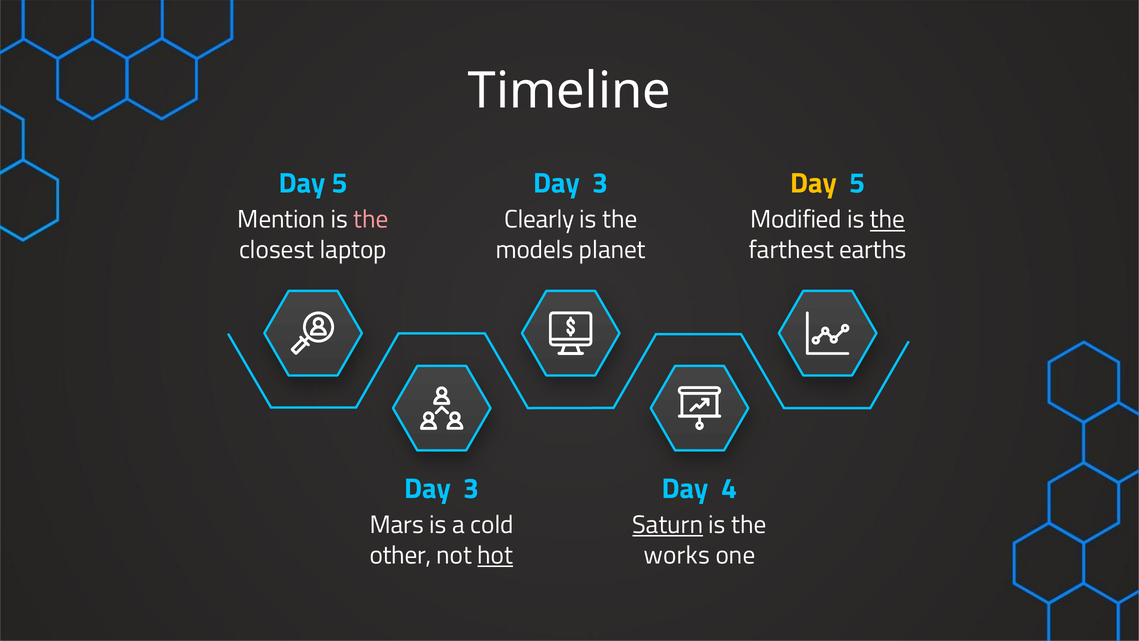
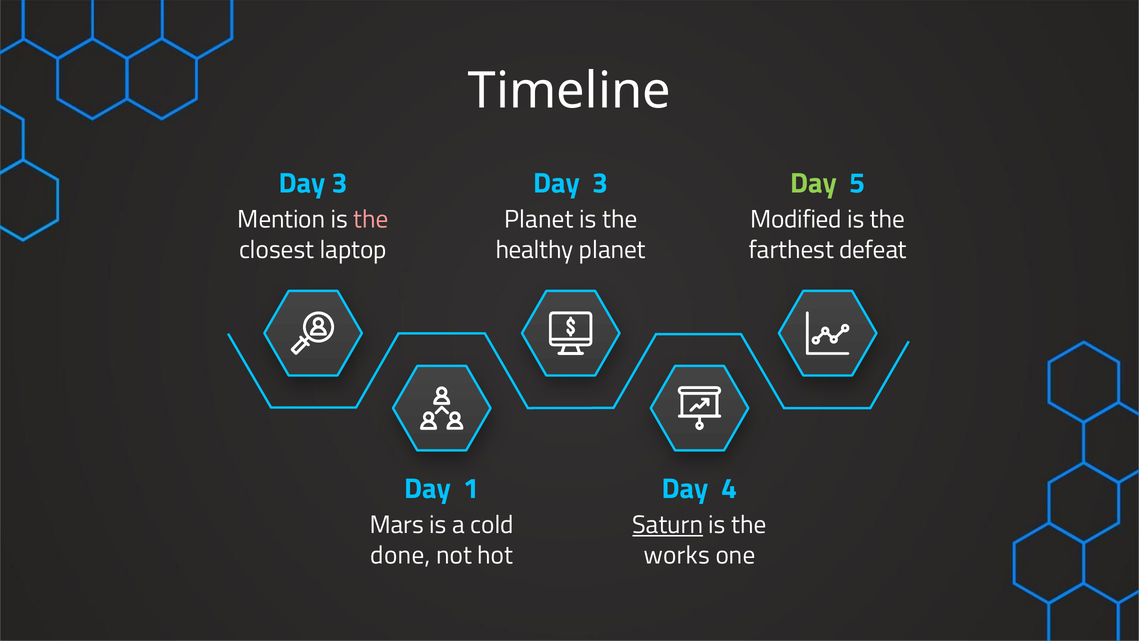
5: 5 -> 3 (340, 183)
Day colour: yellow -> light green (813, 183)
Clearly: Clearly -> Planet (539, 220)
the underline: present -> none (887, 220)
models: models -> healthy (535, 250)
earths: earths -> defeat (873, 250)
3: 3 -> 1 (471, 488)
other: other -> done (400, 555)
hot underline: present -> none (495, 555)
